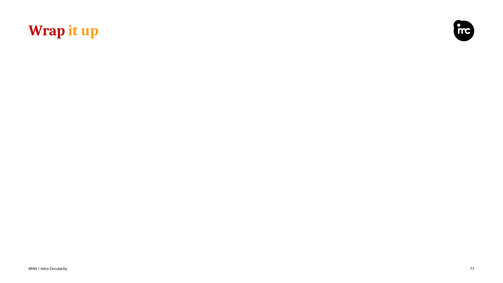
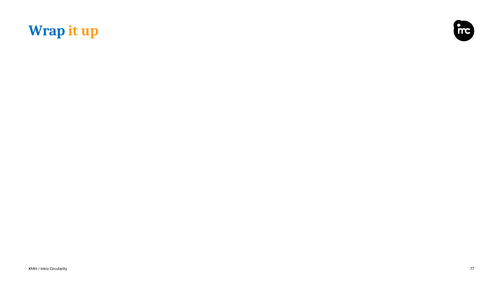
Wrap colour: red -> blue (47, 30)
